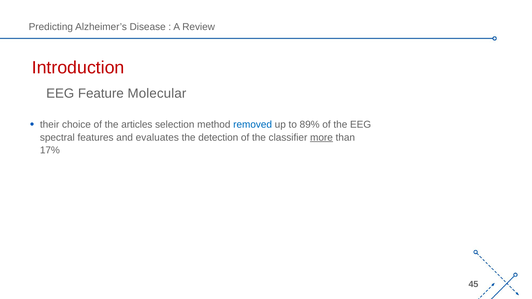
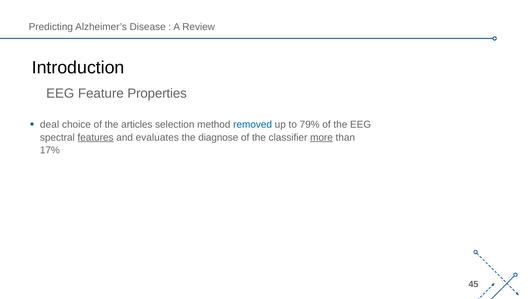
Introduction colour: red -> black (78, 68)
Molecular: Molecular -> Properties (157, 94)
their: their -> deal (50, 125)
89%: 89% -> 79% (310, 125)
features underline: none -> present (96, 138)
detection: detection -> diagnose (218, 138)
